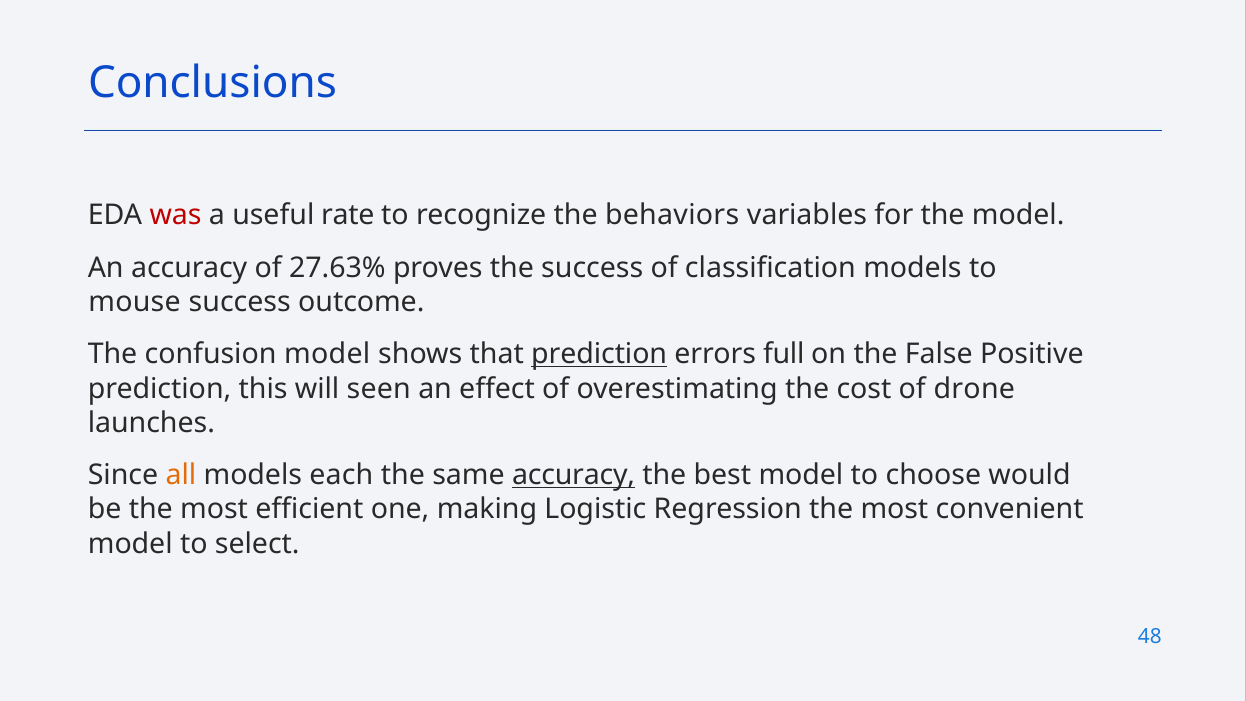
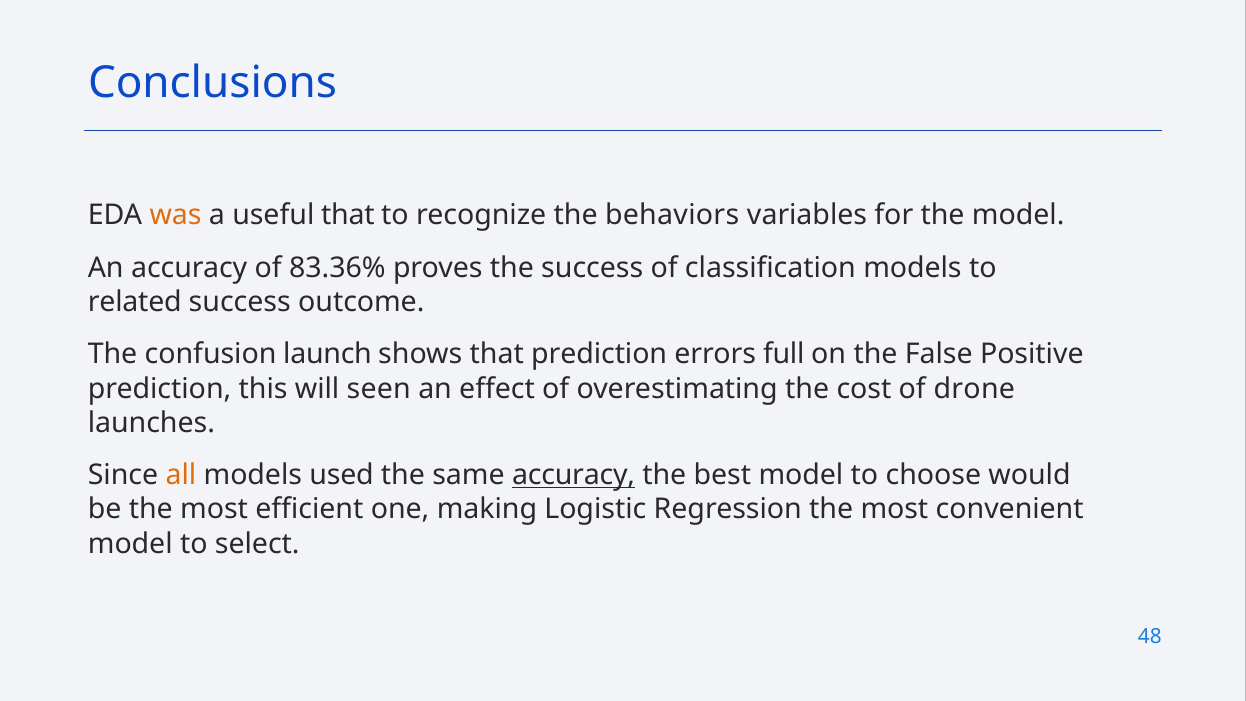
was colour: red -> orange (176, 215)
useful rate: rate -> that (348, 215)
27.63%: 27.63% -> 83.36% (337, 268)
mouse: mouse -> related (135, 302)
confusion model: model -> launch (328, 354)
prediction underline: present -> none (599, 354)
each: each -> used (342, 475)
